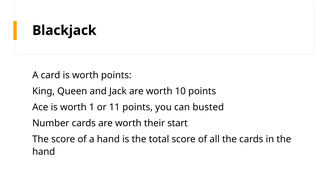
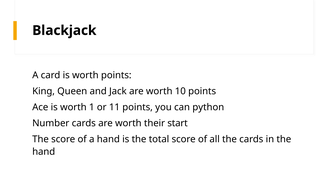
busted: busted -> python (208, 107)
